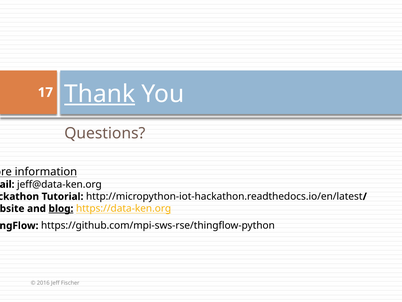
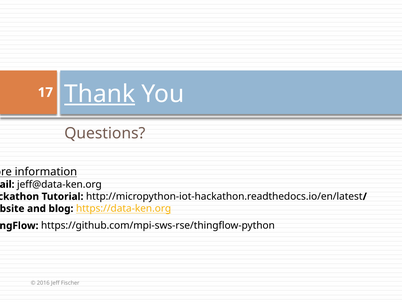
blog underline: present -> none (61, 208)
